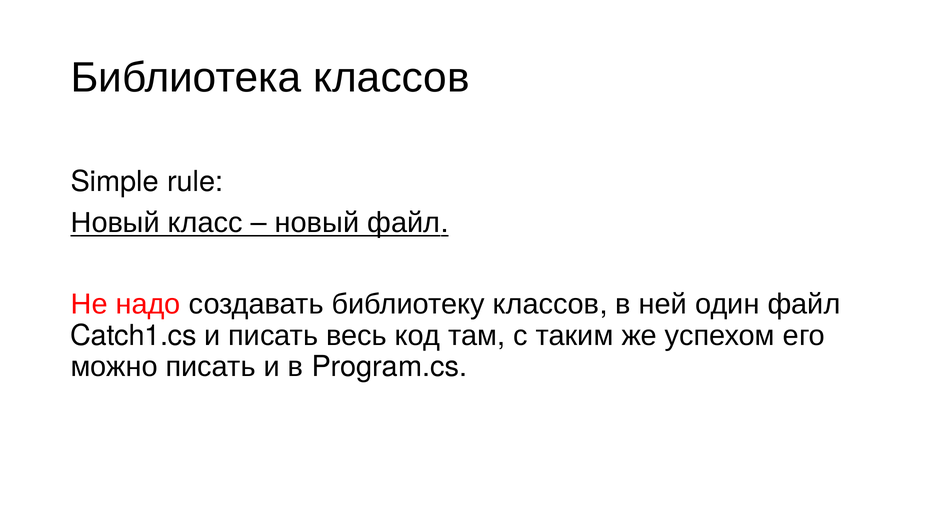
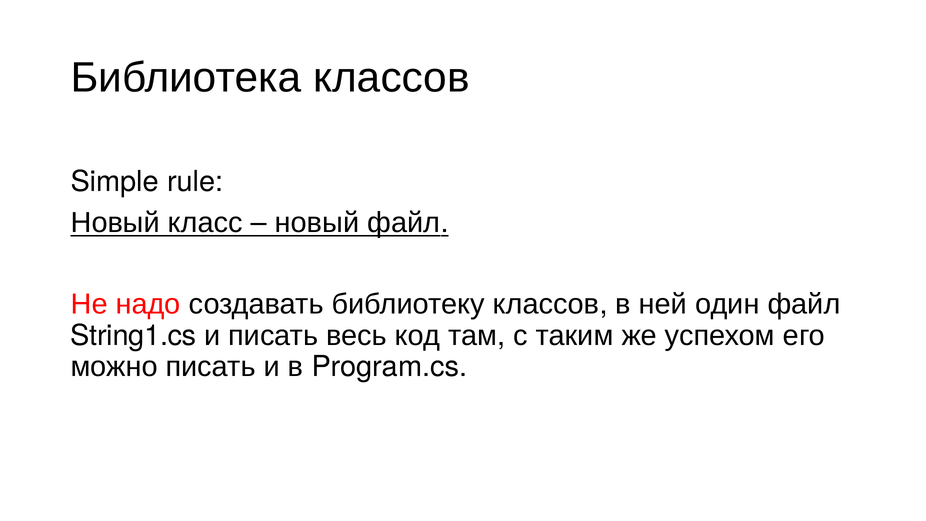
Catch1.cs: Catch1.cs -> String1.cs (133, 336)
